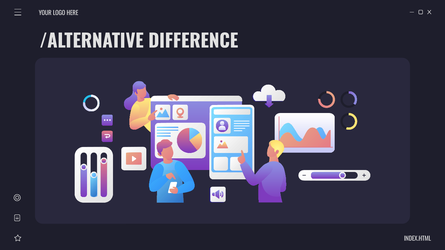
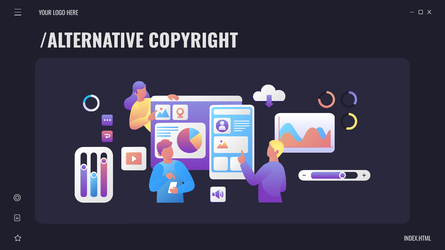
DIFFERENCE: DIFFERENCE -> COPYRIGHT (193, 42)
